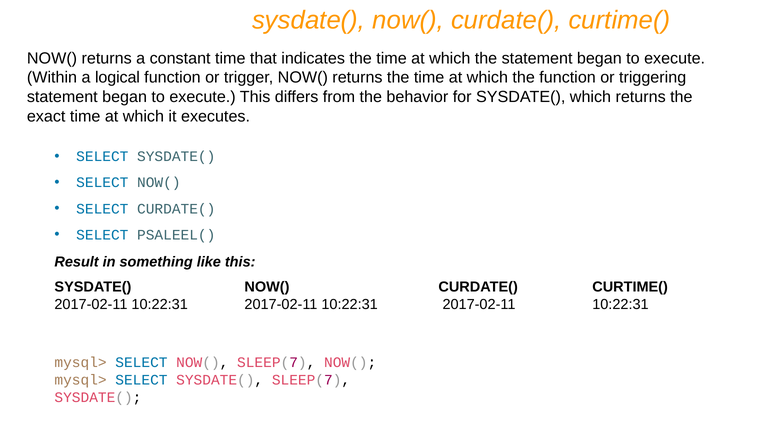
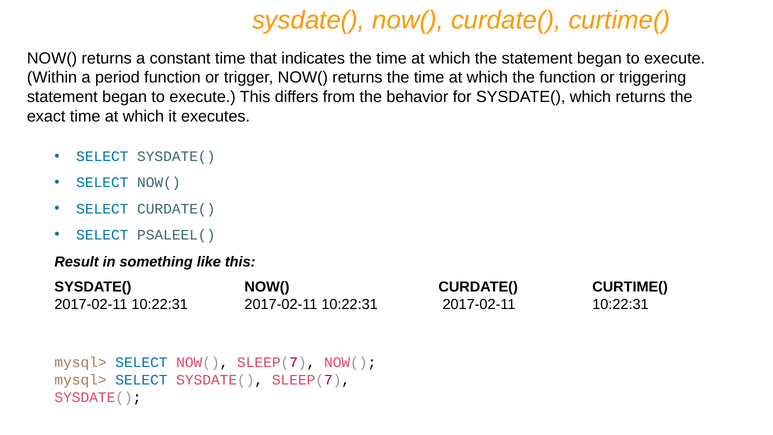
logical: logical -> period (117, 78)
